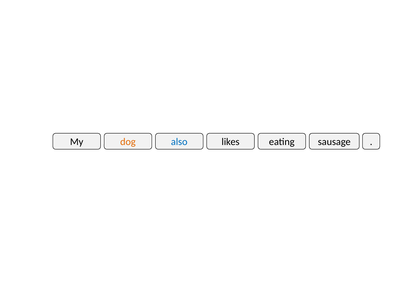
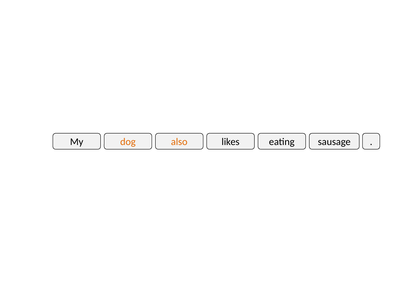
also colour: blue -> orange (179, 142)
